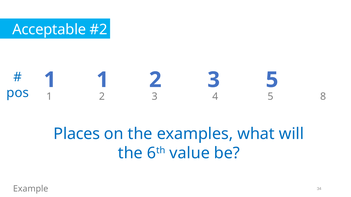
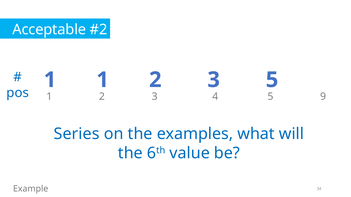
8: 8 -> 9 (323, 97)
Places: Places -> Series (77, 134)
